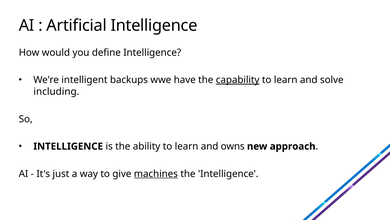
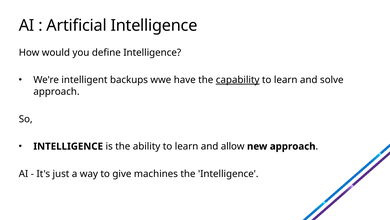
including: including -> approach (56, 91)
owns: owns -> allow (233, 146)
machines underline: present -> none (156, 173)
